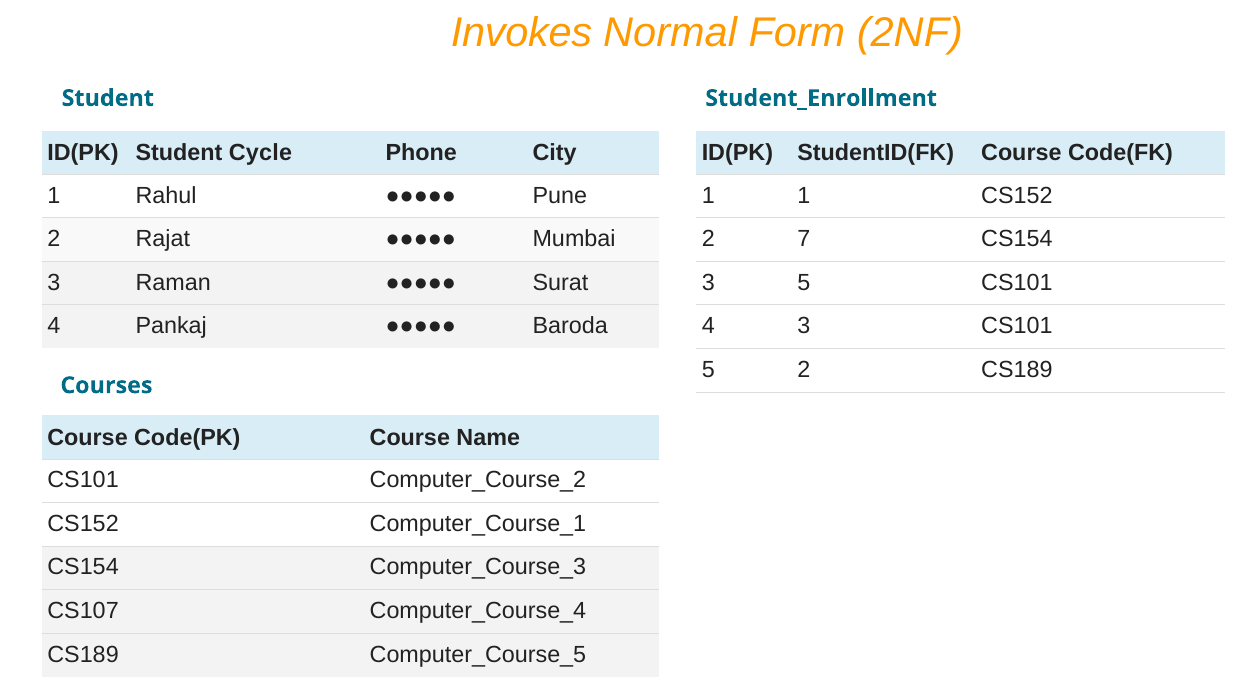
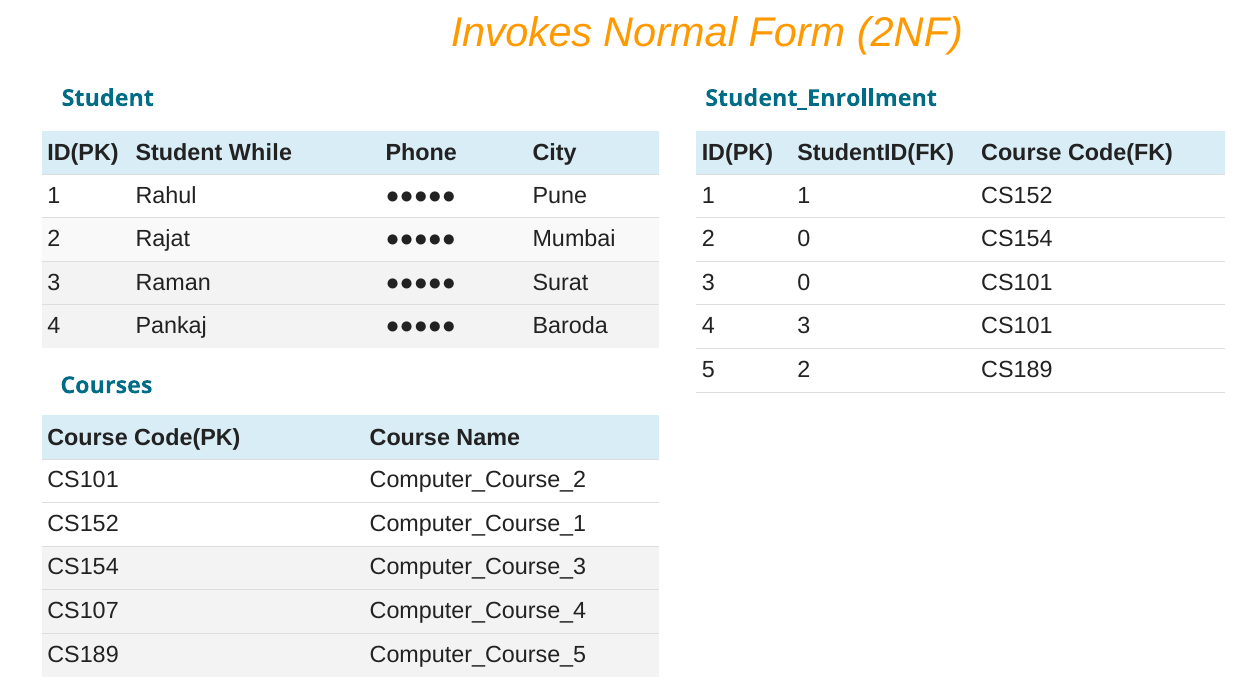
Cycle: Cycle -> While (261, 153)
2 7: 7 -> 0 (804, 239)
3 5: 5 -> 0 (804, 283)
